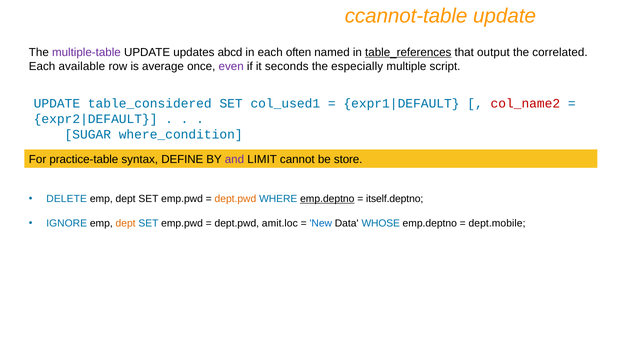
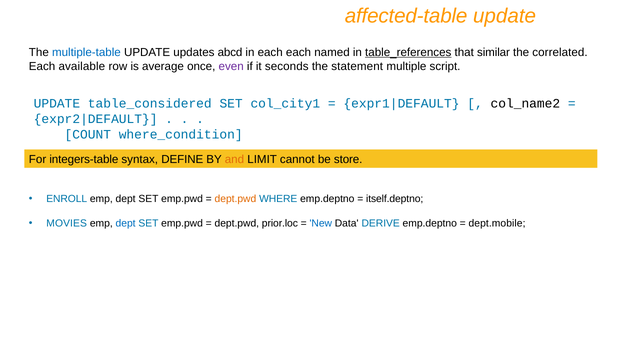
ccannot-table: ccannot-table -> affected-table (406, 16)
multiple-table colour: purple -> blue (86, 53)
each often: often -> each (299, 53)
output: output -> similar (494, 53)
especially: especially -> statement (357, 66)
col_used1: col_used1 -> col_city1 (285, 104)
col_name2 colour: red -> black (525, 104)
SUGAR: SUGAR -> COUNT (88, 135)
practice-table: practice-table -> integers-table (84, 160)
and colour: purple -> orange (234, 160)
DELETE: DELETE -> ENROLL (67, 199)
emp.deptno underline: present -> none (327, 199)
IGNORE: IGNORE -> MOVIES (67, 224)
dept colour: orange -> blue (126, 224)
amit.loc: amit.loc -> prior.loc (280, 224)
WHOSE: WHOSE -> DERIVE (381, 224)
